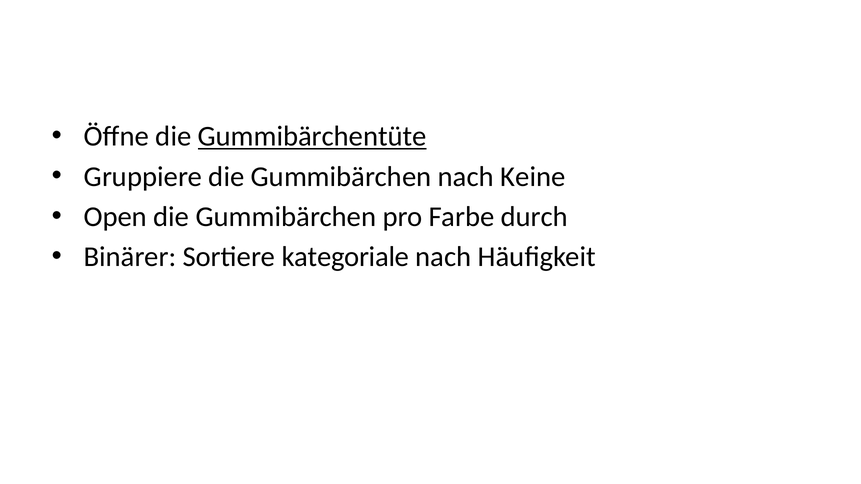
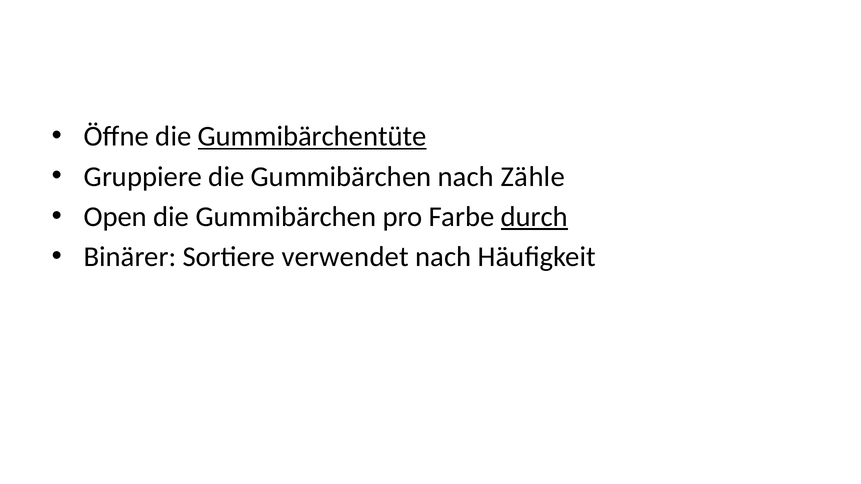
Keine: Keine -> Zähle (533, 177)
durch underline: none -> present (534, 217)
kategoriale: kategoriale -> verwendet (345, 257)
